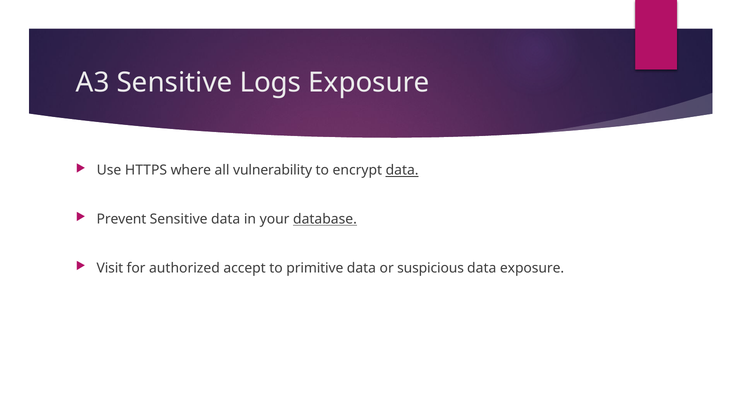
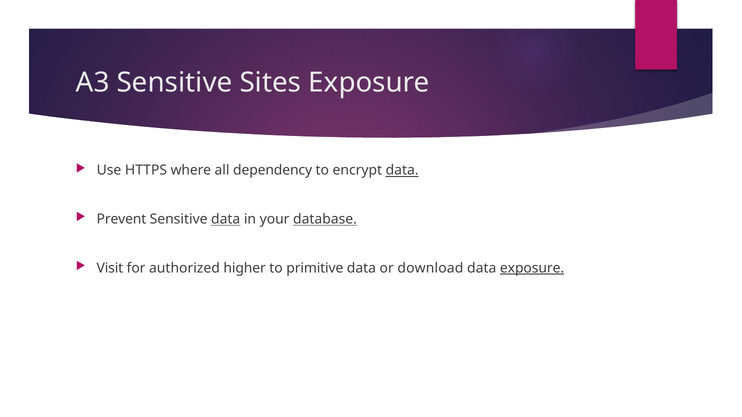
Logs: Logs -> Sites (270, 83)
vulnerability: vulnerability -> dependency (273, 171)
data underline: none -> present (226, 219)
accept: accept -> higher (245, 268)
suspicious: suspicious -> download (430, 268)
exposure underline: none -> present (532, 268)
